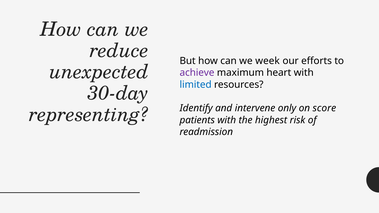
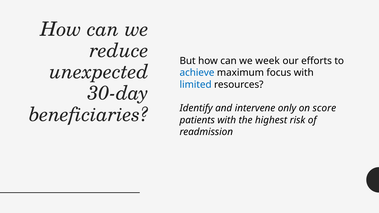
achieve colour: purple -> blue (197, 73)
heart: heart -> focus (279, 73)
representing: representing -> beneficiaries (89, 115)
